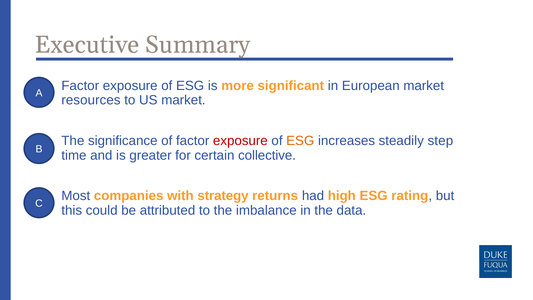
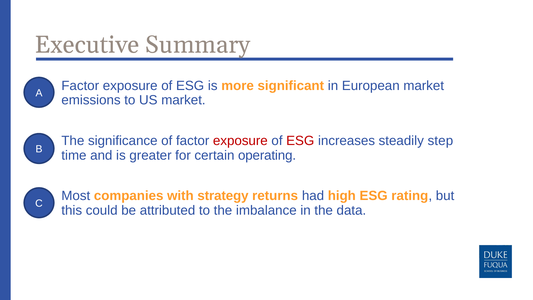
resources: resources -> emissions (91, 100)
ESG colour: orange -> red (300, 141)
collective: collective -> operating (267, 155)
